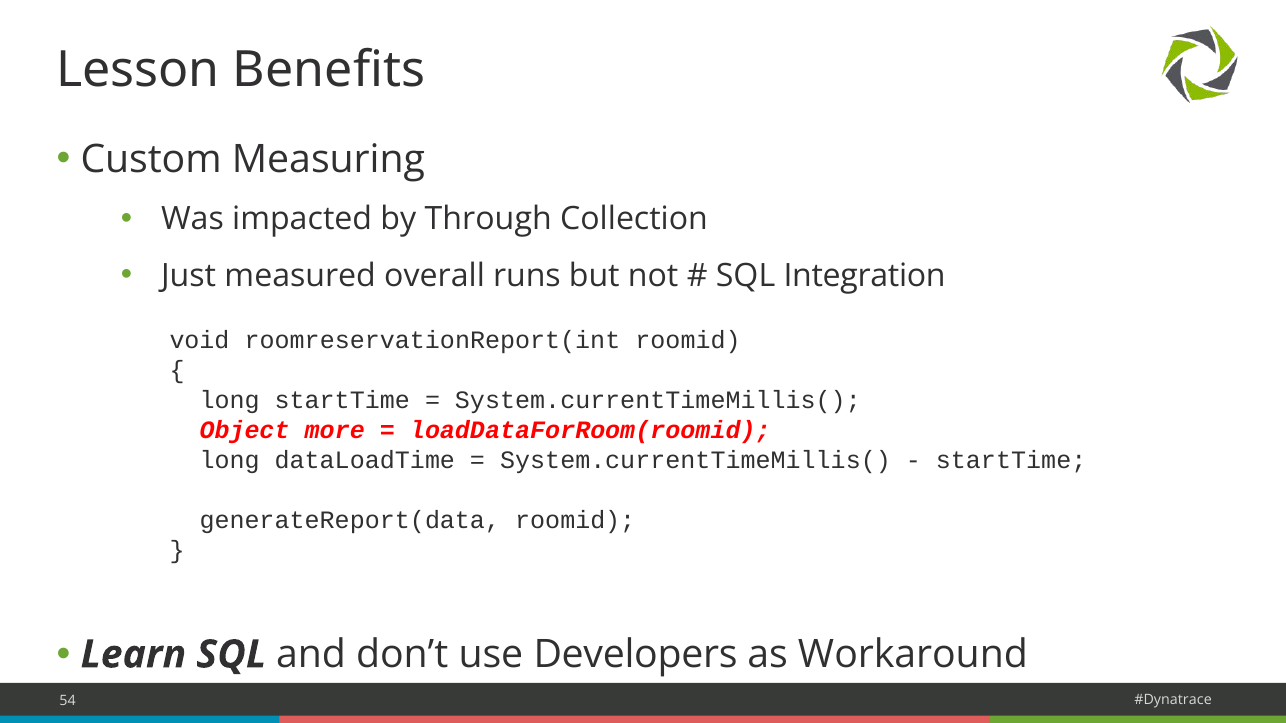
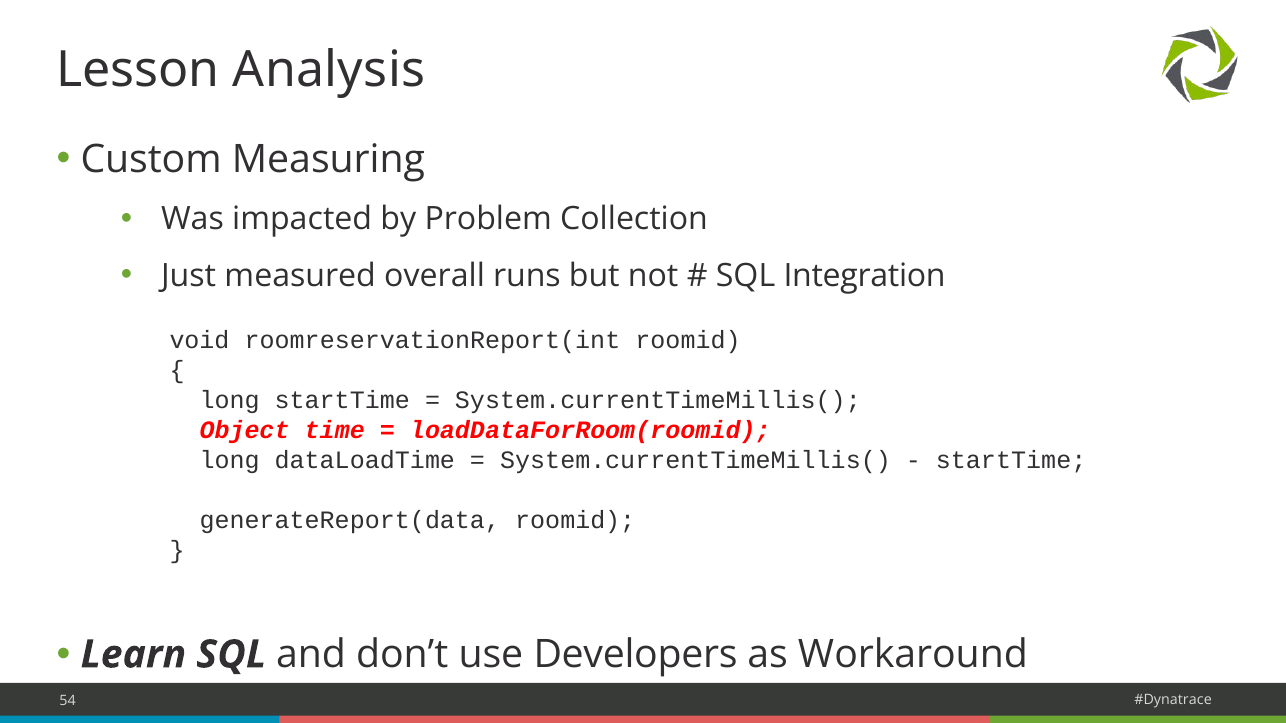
Benefits: Benefits -> Analysis (329, 70)
Through: Through -> Problem (488, 220)
more: more -> time (335, 431)
